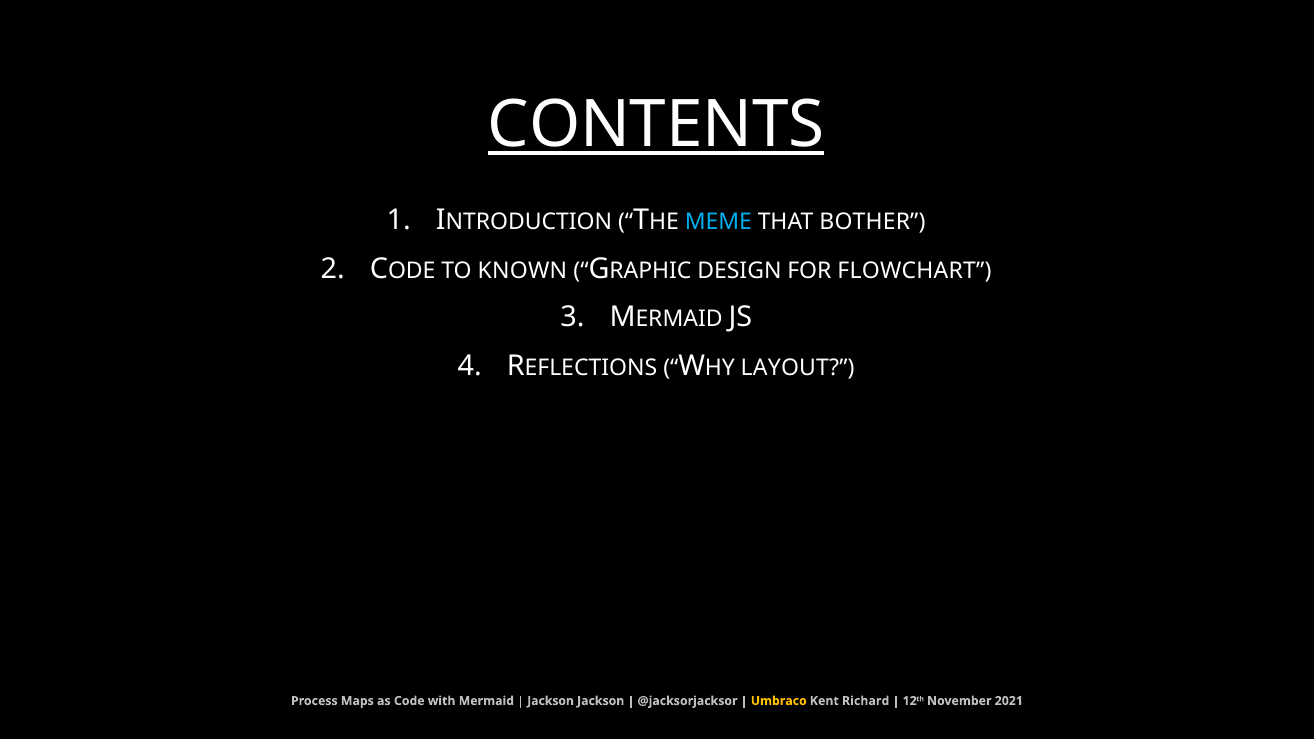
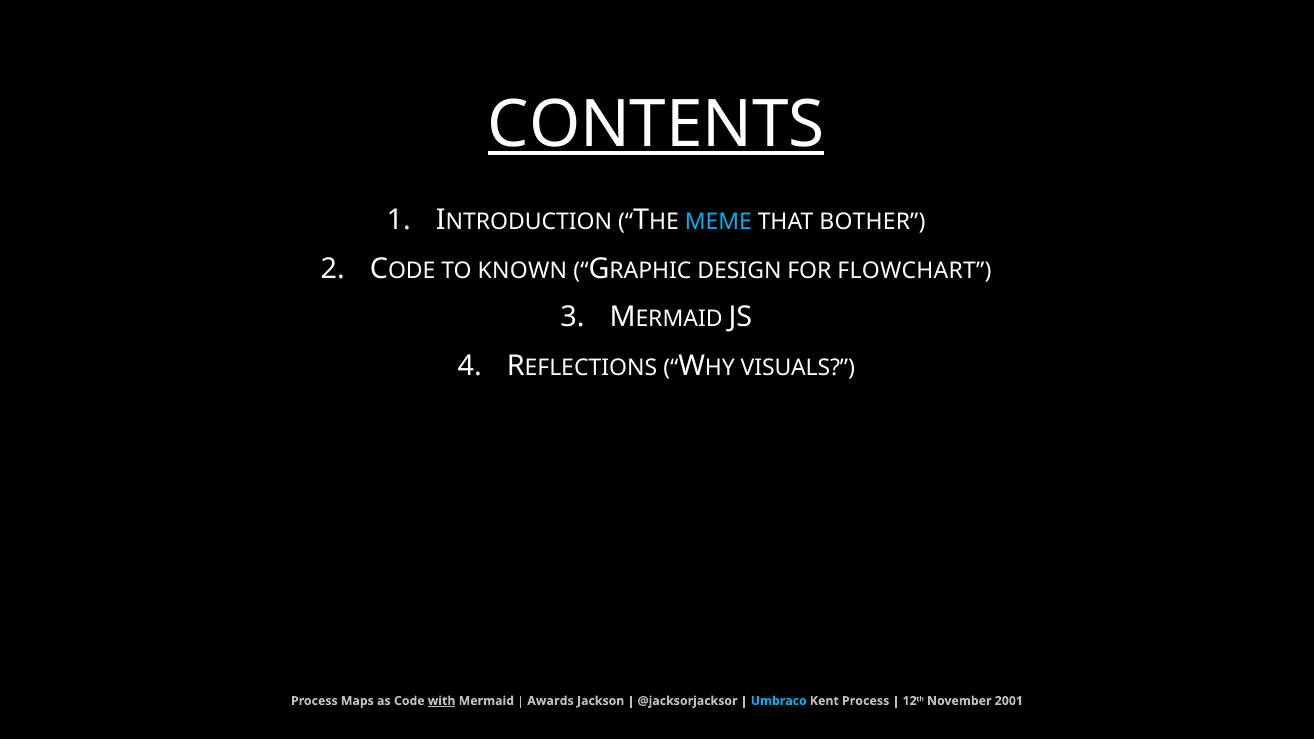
LAYOUT: LAYOUT -> VISUALS (798, 368)
with underline: none -> present (442, 701)
Jackson: Jackson -> Awards (550, 701)
Umbraco colour: yellow -> light blue (779, 701)
Kent Richard: Richard -> Process (866, 701)
2021: 2021 -> 2001 (1009, 701)
